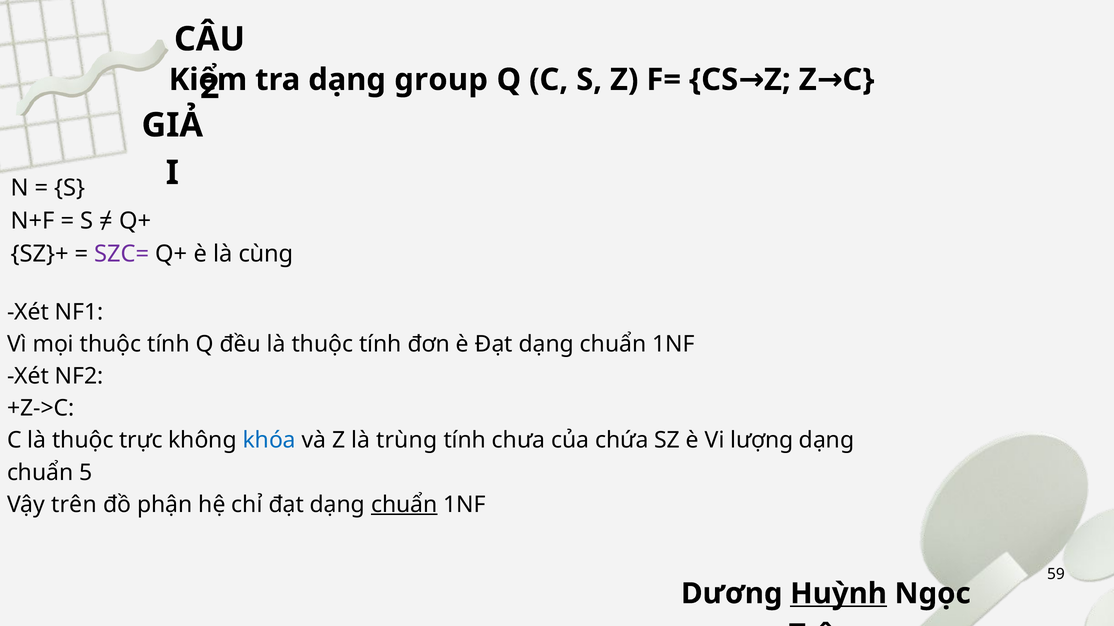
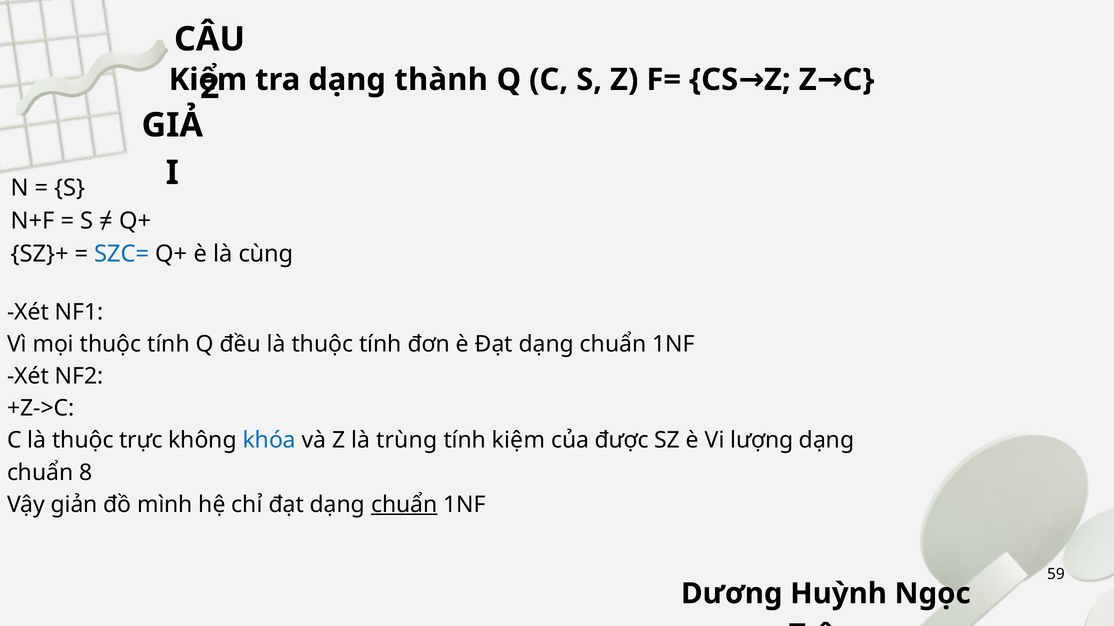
group: group -> thành (441, 80)
SZC= colour: purple -> blue (122, 254)
chưa: chưa -> kiệm (519, 441)
chứa: chứa -> được (622, 441)
5: 5 -> 8 (86, 473)
trên: trên -> giản (74, 505)
phận: phận -> mình (165, 505)
Huỳnh underline: present -> none (839, 594)
